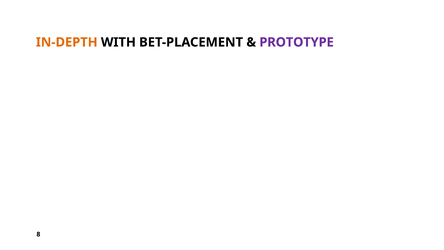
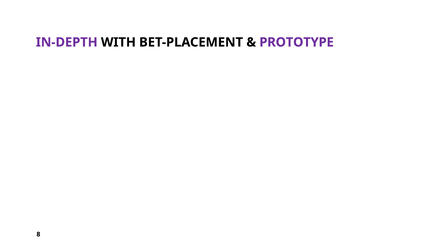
IN-DEPTH colour: orange -> purple (67, 42)
